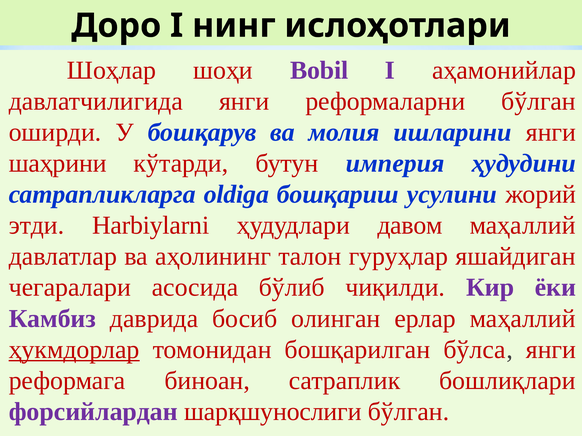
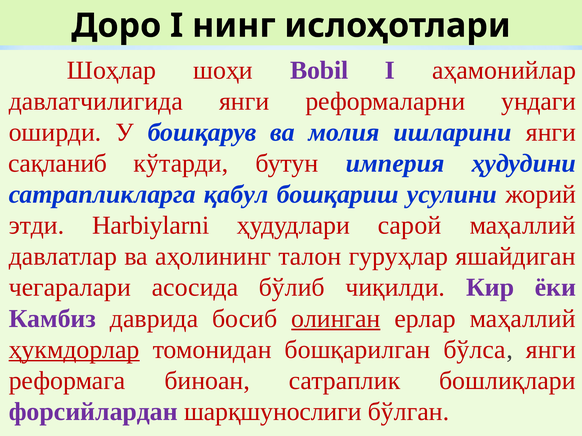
реформаларни бўлган: бўлган -> ундаги (539, 101)
шаҳрини: шаҳрини -> сақланиб (58, 163)
oldiga: oldiga -> қабул (236, 195)
давом: давом -> сарой (410, 226)
олинган underline: none -> present (336, 319)
